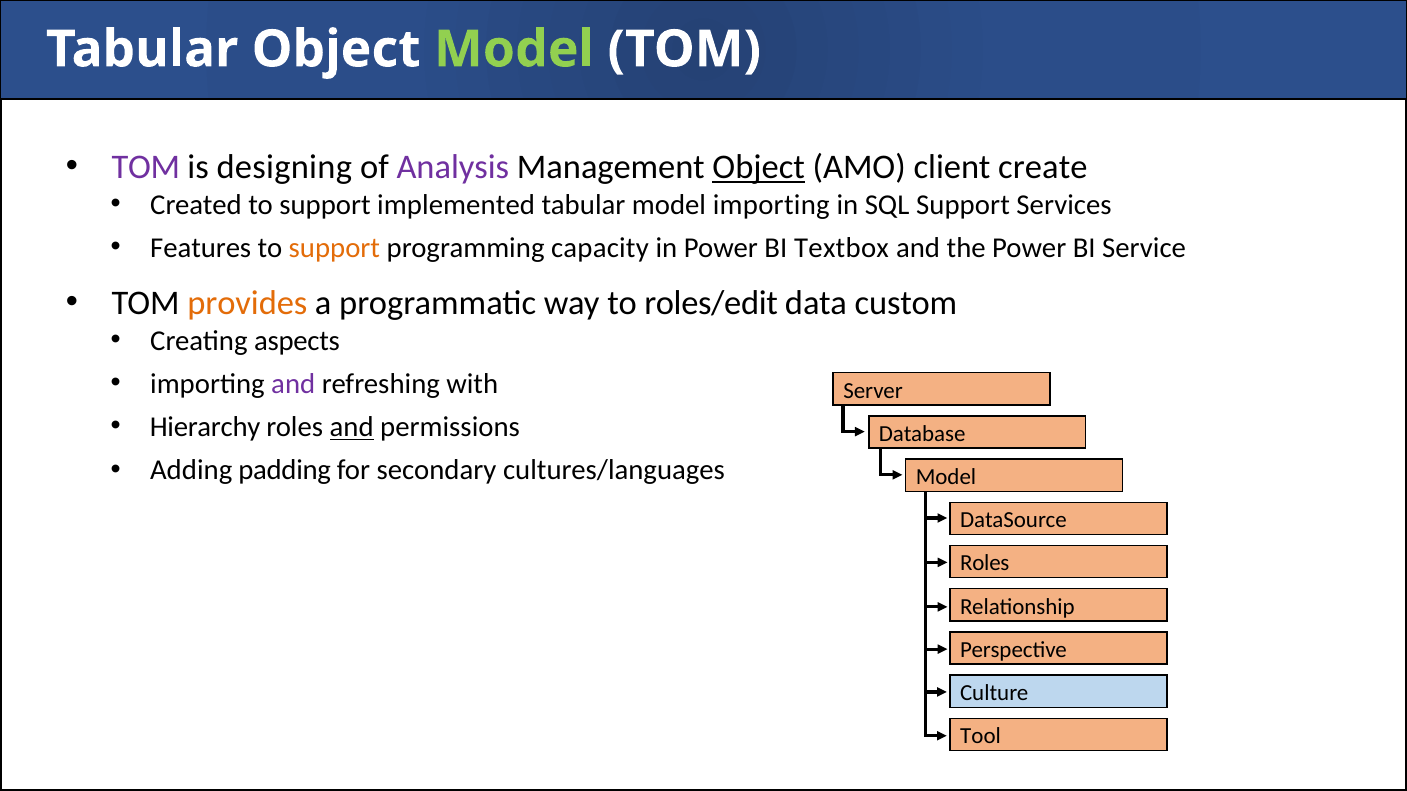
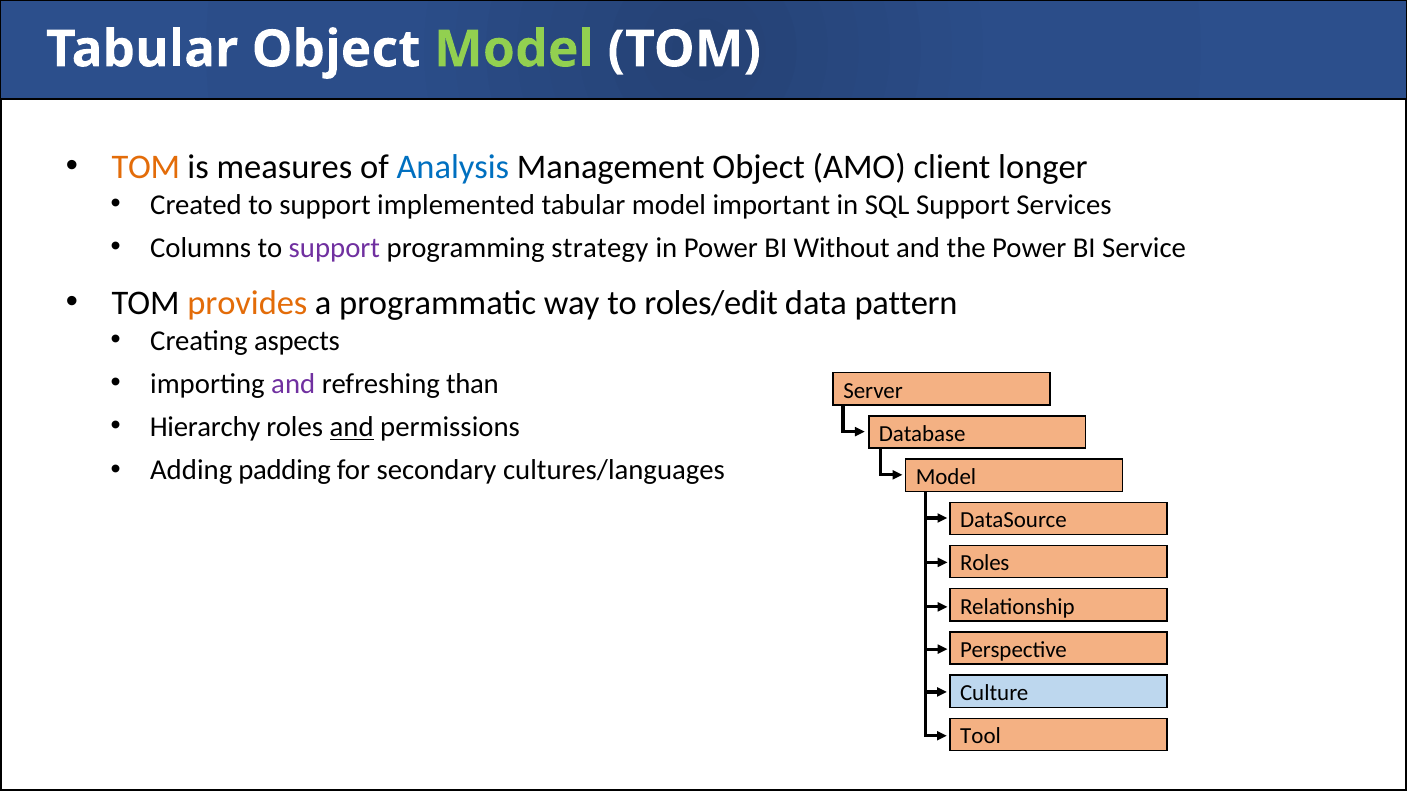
TOM colour: purple -> orange (146, 167)
designing: designing -> measures (284, 167)
Analysis colour: purple -> blue (453, 167)
Object underline: present -> none (759, 167)
create: create -> longer (1043, 167)
model importing: importing -> important (771, 205)
Features: Features -> Columns (201, 248)
support colour: orange -> purple (334, 248)
capacity: capacity -> strategy (600, 248)
Textbox: Textbox -> Without (842, 248)
custom: custom -> pattern (906, 303)
with: with -> than (472, 384)
